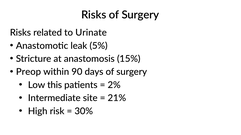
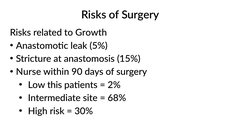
Urinate: Urinate -> Growth (91, 33)
Preop: Preop -> Nurse (29, 72)
21%: 21% -> 68% (117, 98)
